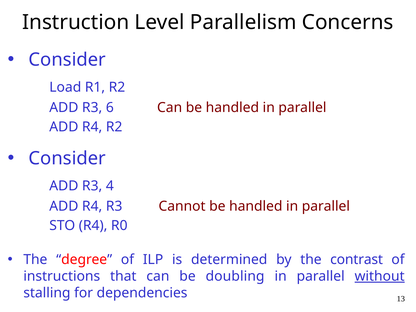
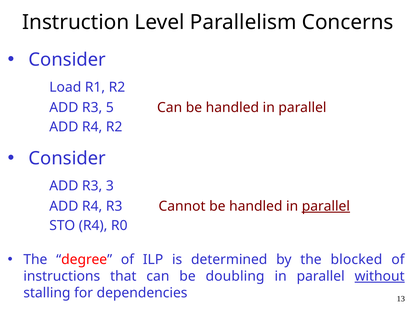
6: 6 -> 5 (110, 108)
4: 4 -> 3 (110, 186)
parallel underline: none -> present (326, 206)
contrast: contrast -> blocked (356, 260)
